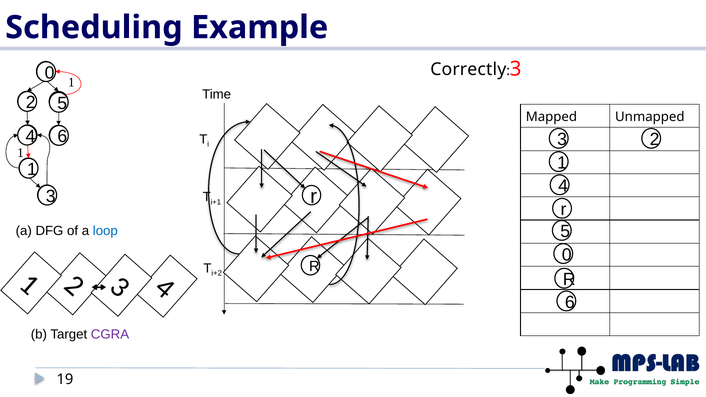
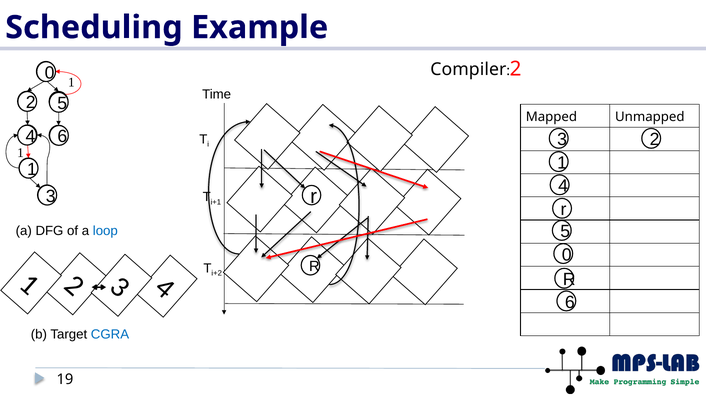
Correctly: Correctly -> Compiler (468, 70)
3: 3 -> 2 (516, 69)
CGRA colour: purple -> blue (110, 334)
